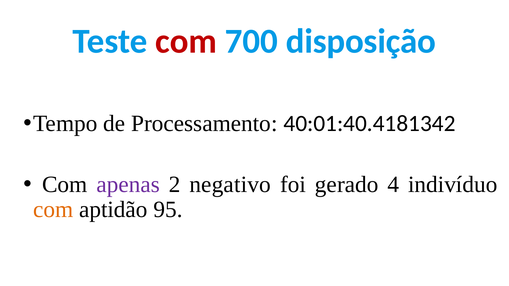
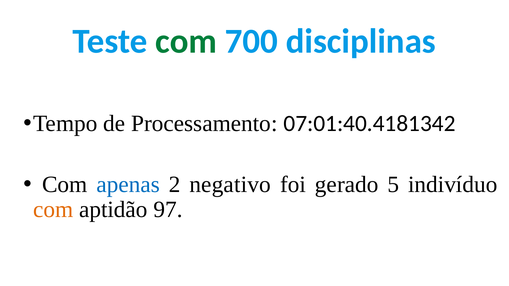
com colour: red -> green (186, 41)
disposição: disposição -> disciplinas (361, 41)
40:01:40.4181342: 40:01:40.4181342 -> 07:01:40.4181342 (370, 124)
apenas colour: purple -> blue (128, 185)
4: 4 -> 5 (393, 185)
95: 95 -> 97 (168, 210)
